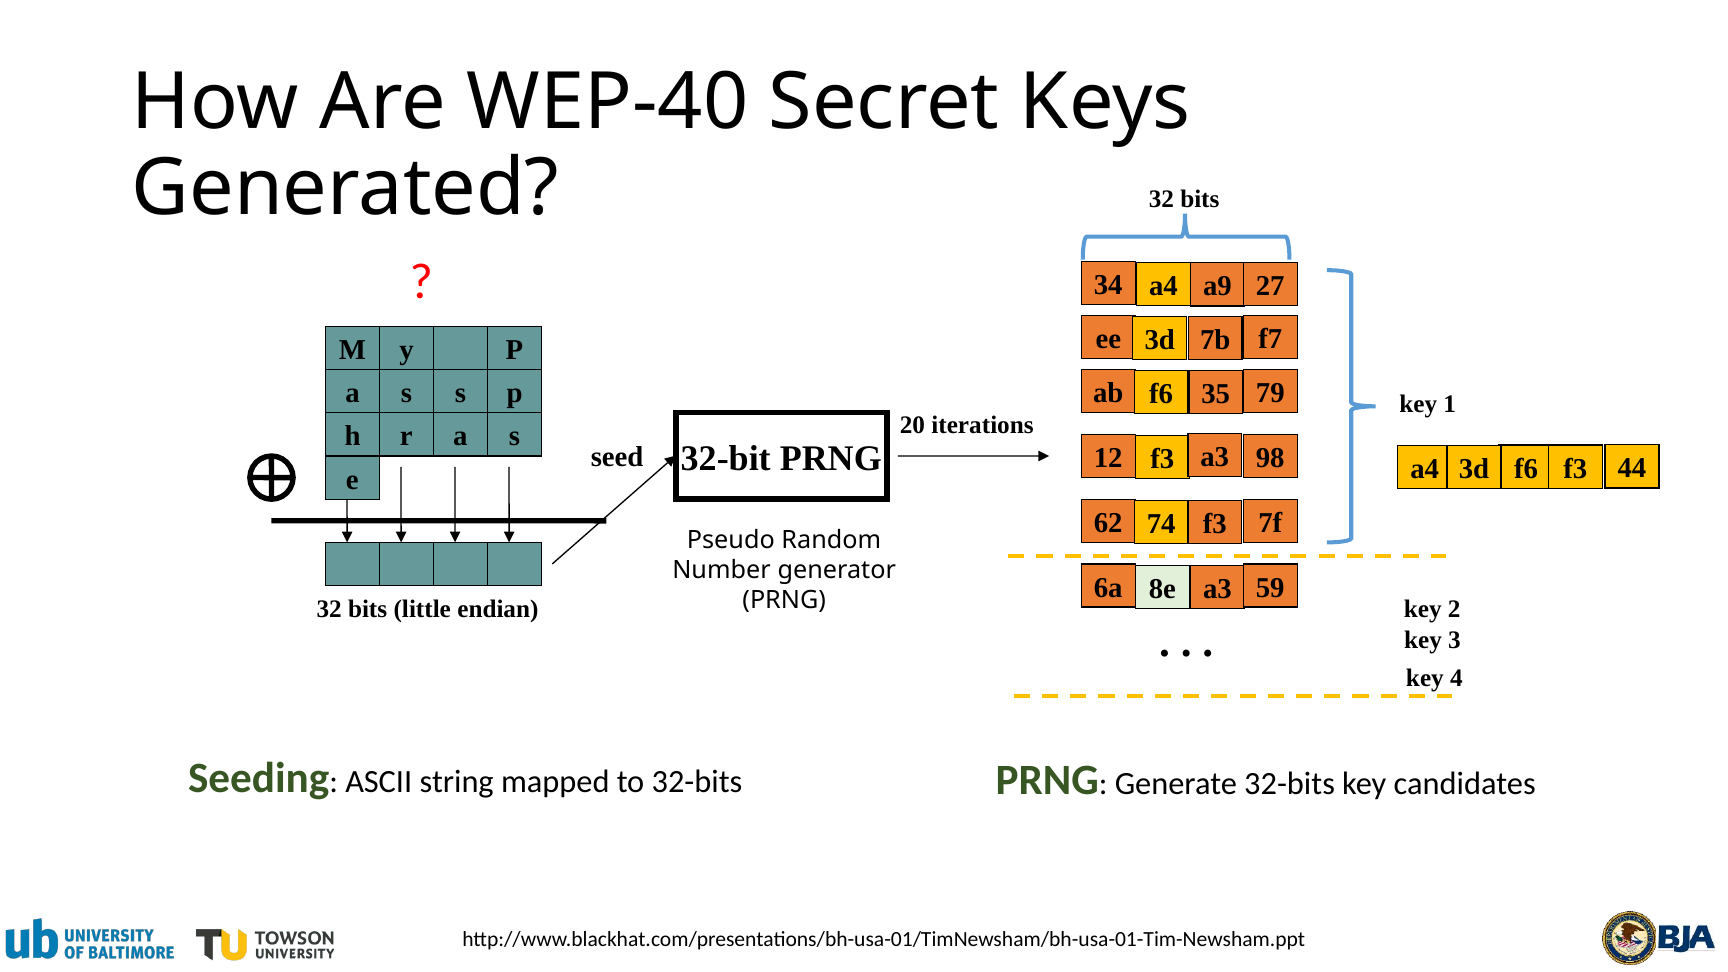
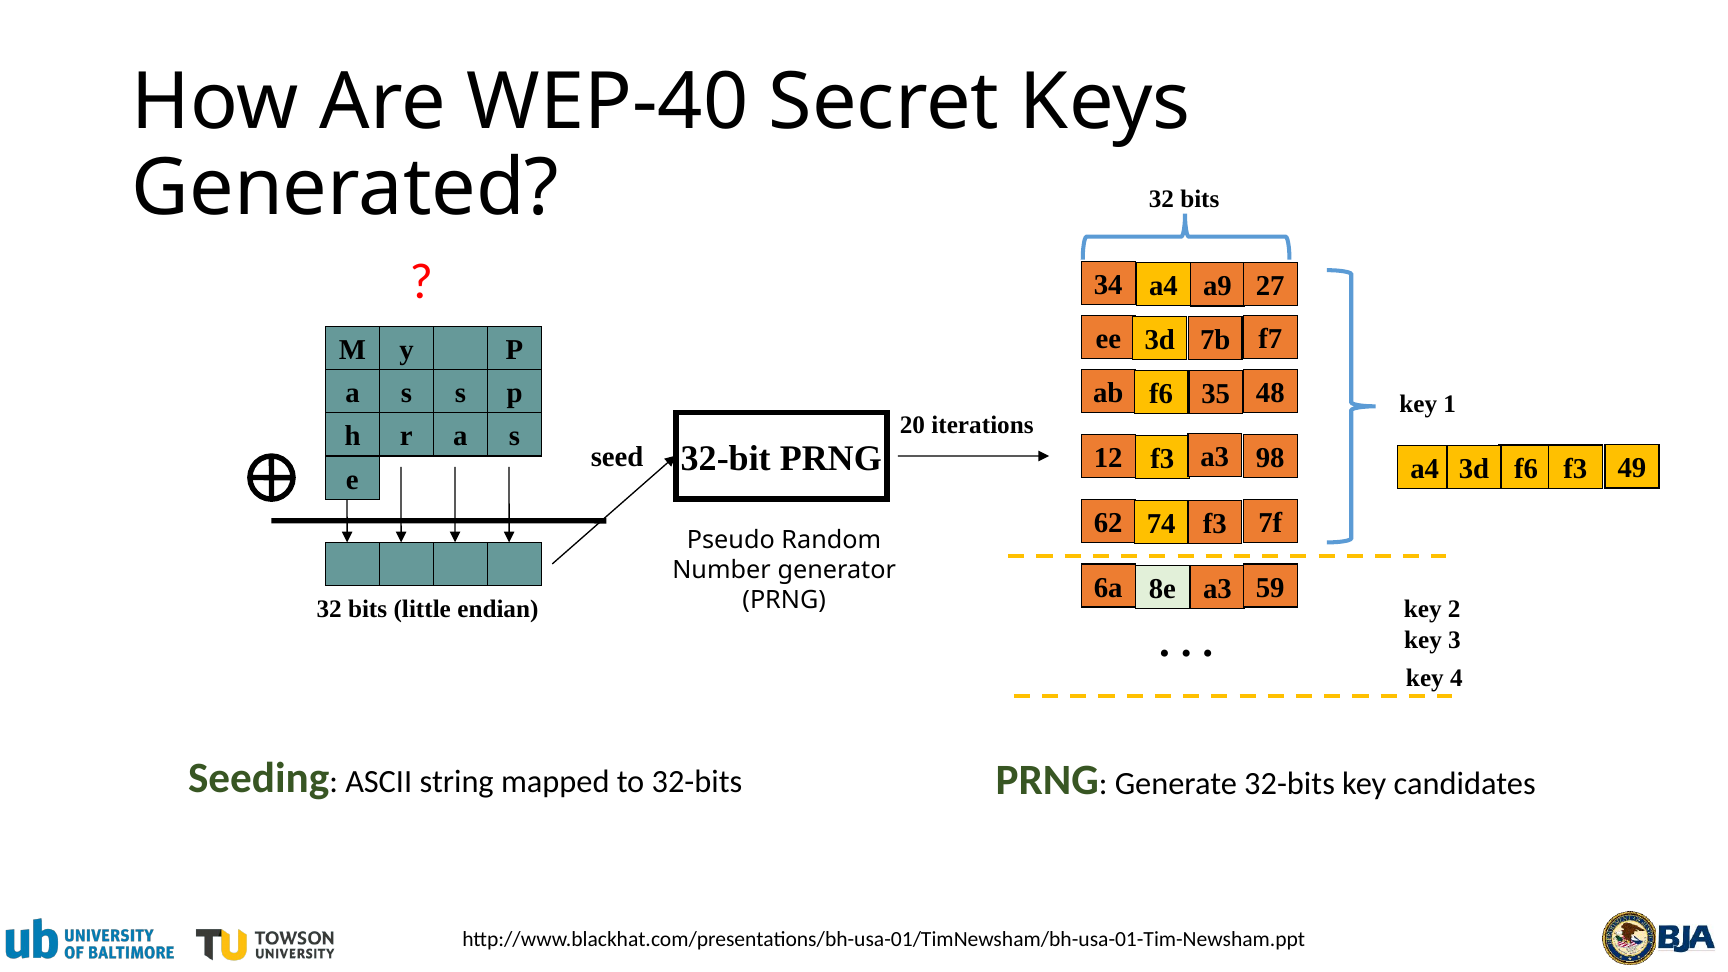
79: 79 -> 48 (1270, 393)
44: 44 -> 49 (1632, 468)
